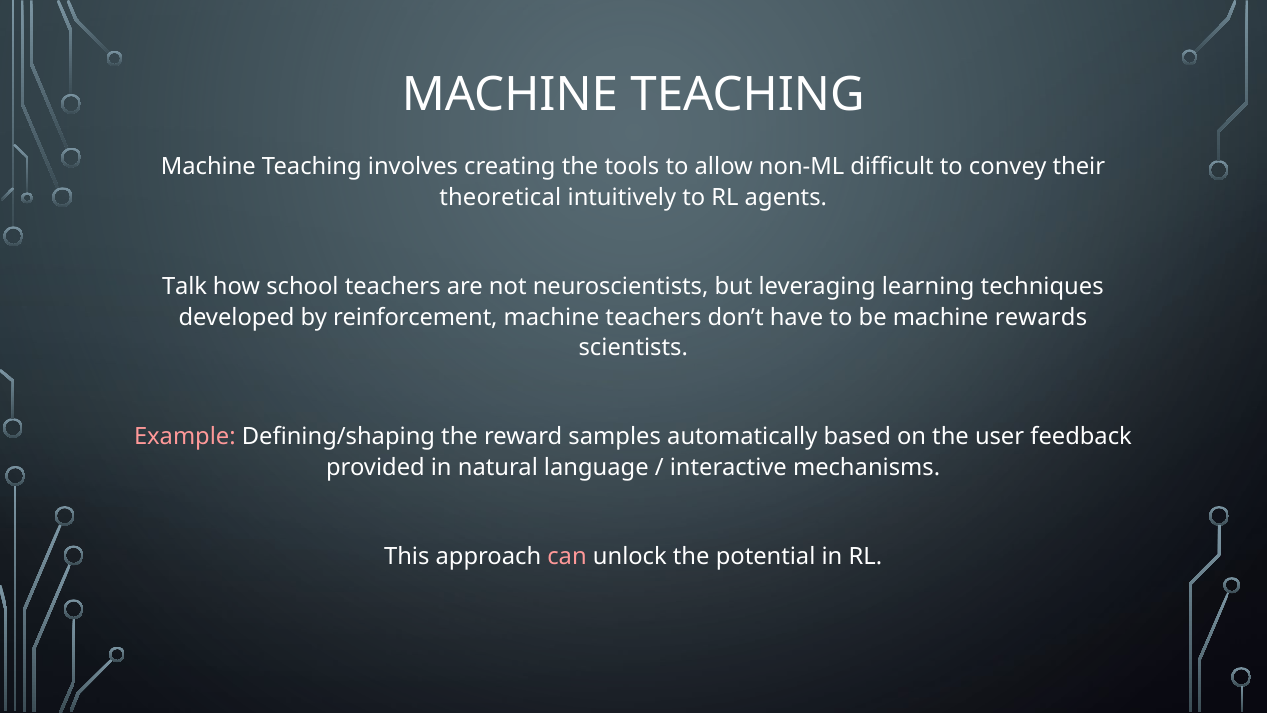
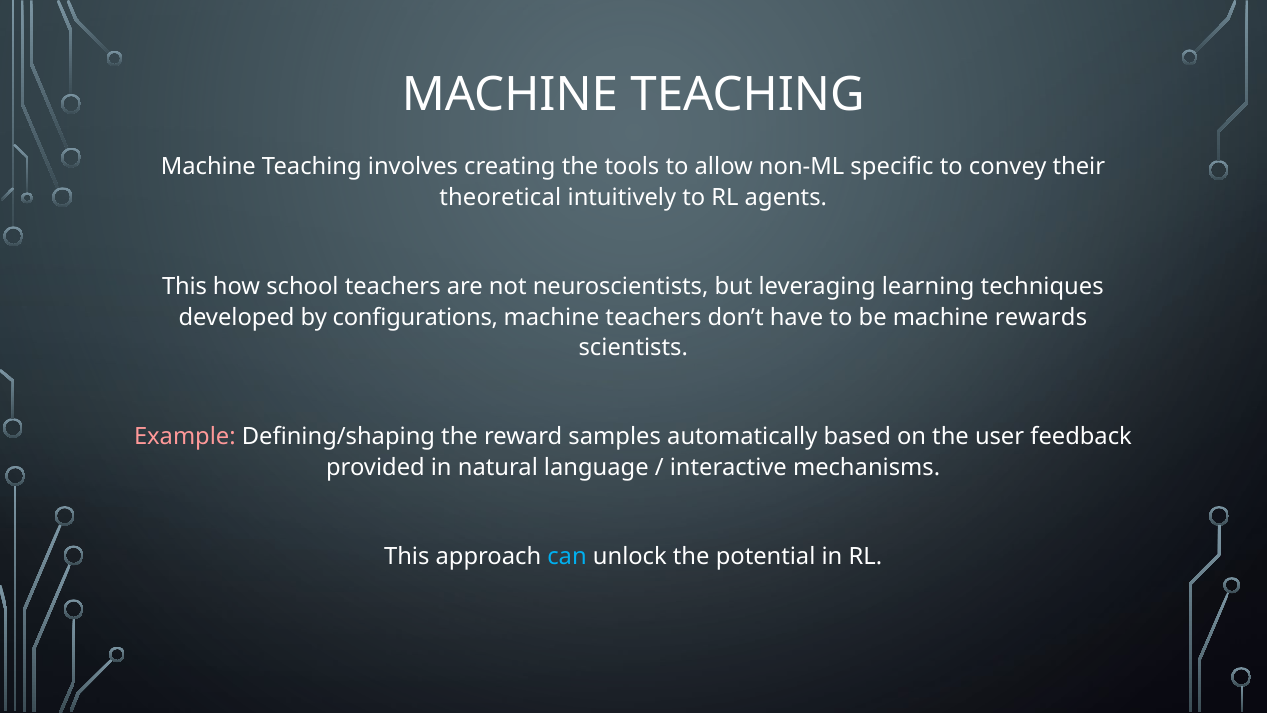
difficult: difficult -> specific (892, 167)
Talk: Talk -> This (185, 286)
reinforcement: reinforcement -> configurations (415, 317)
can colour: pink -> light blue (567, 556)
